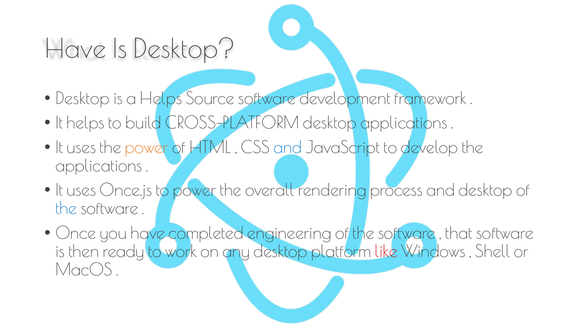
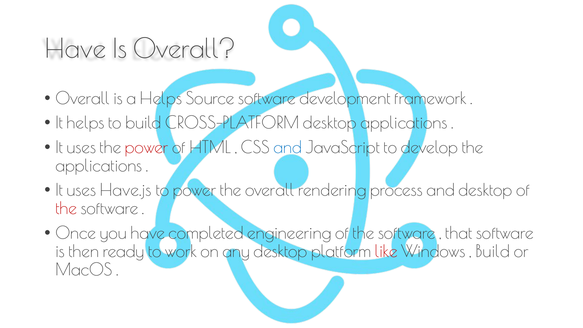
Is Desktop: Desktop -> Overall (185, 49)
Desktop: Desktop -> Overall (83, 99)
power colour: orange -> red (147, 147)
Once.js: Once.js -> Have.js (126, 190)
the colour: blue -> red (66, 209)
Shell: Shell -> Build (493, 251)
